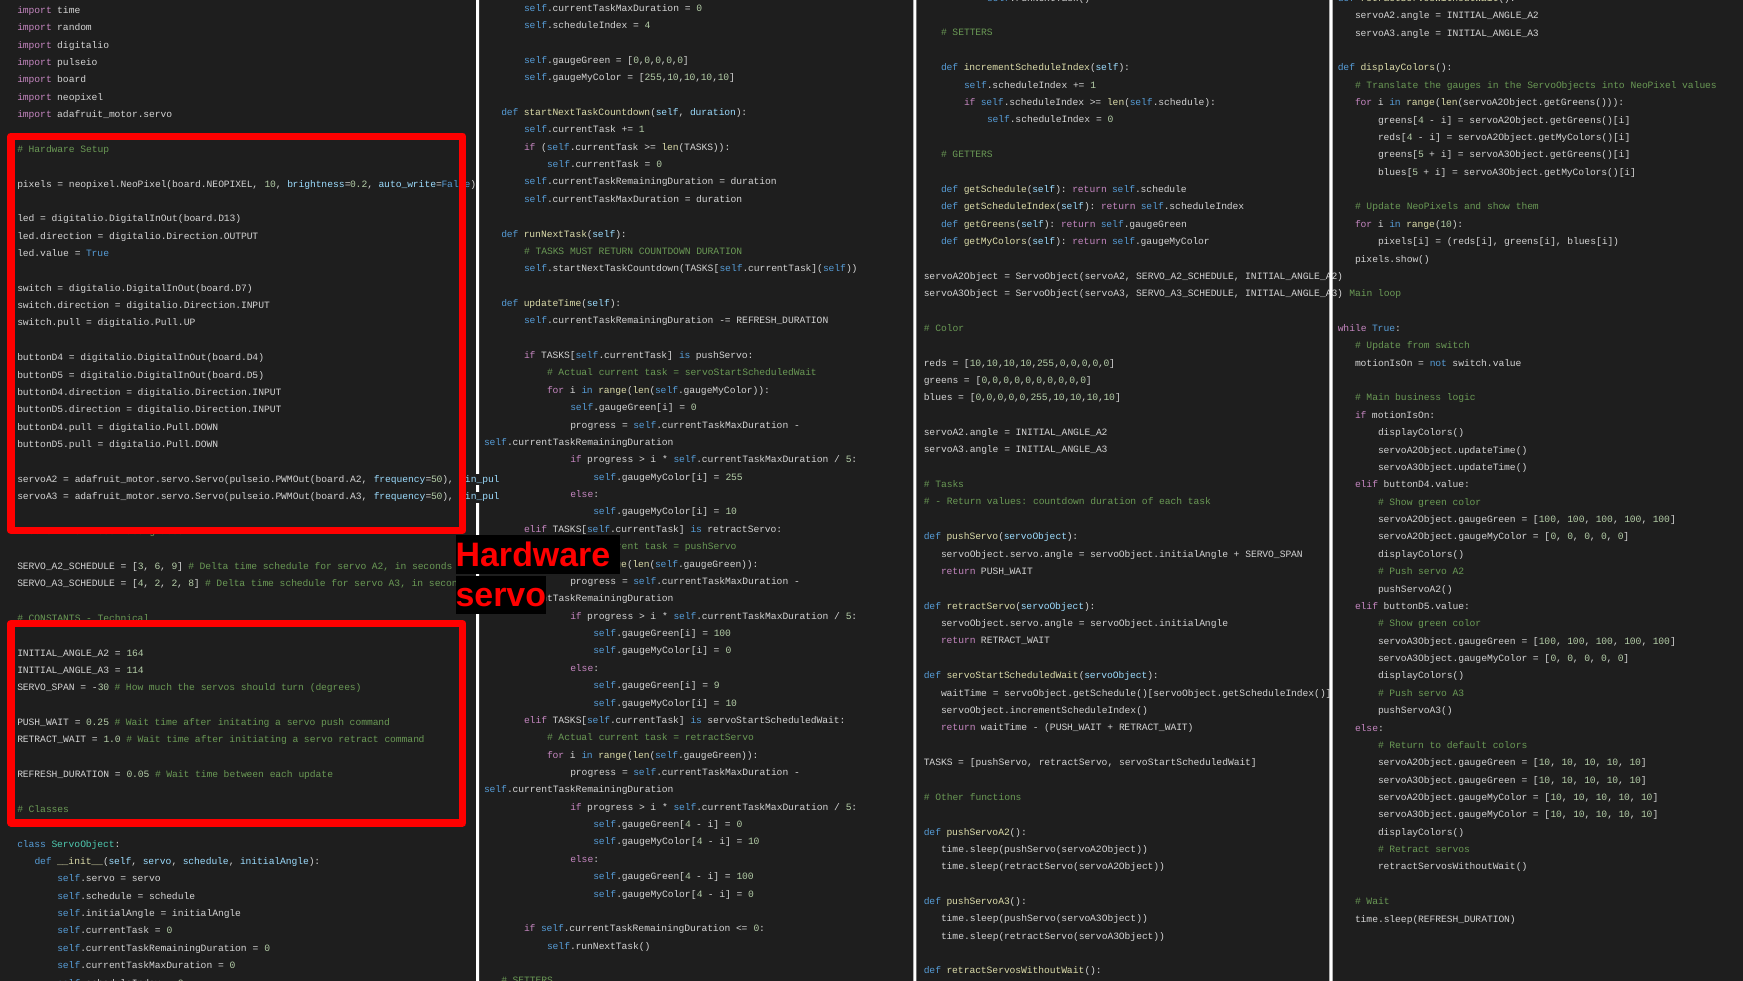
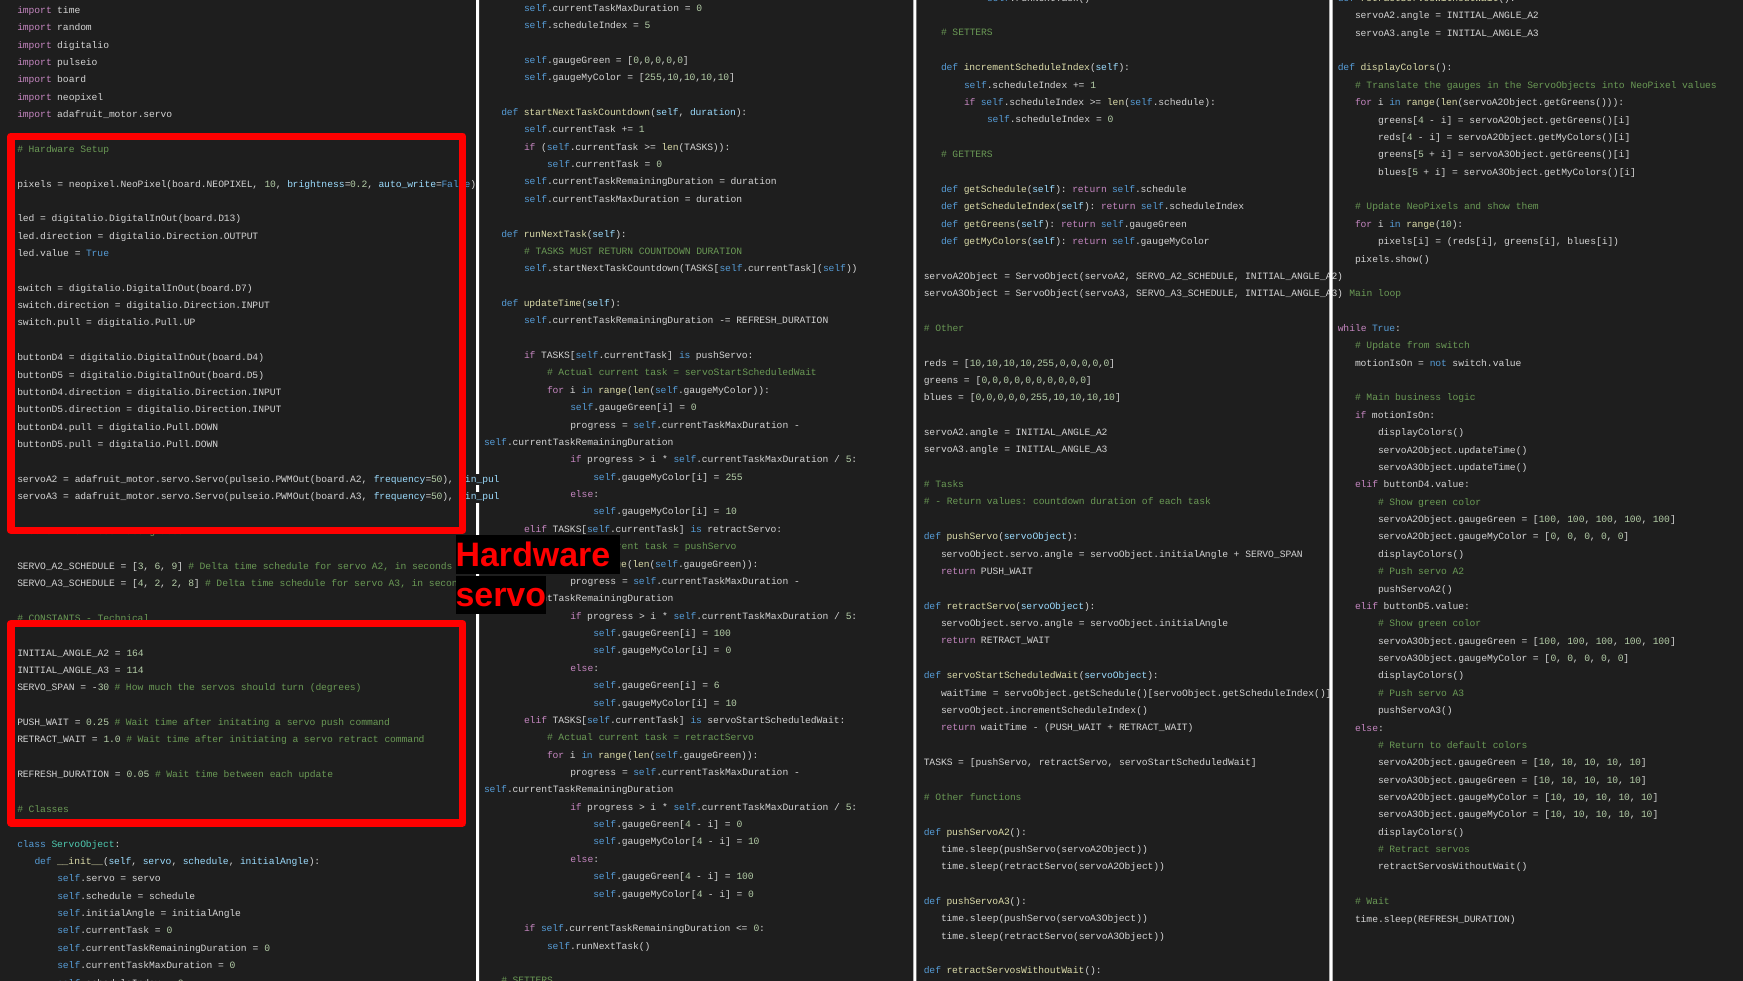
4: 4 -> 5 (648, 25)
Color: Color -> Other (950, 328)
9: 9 -> 6 (717, 685)
